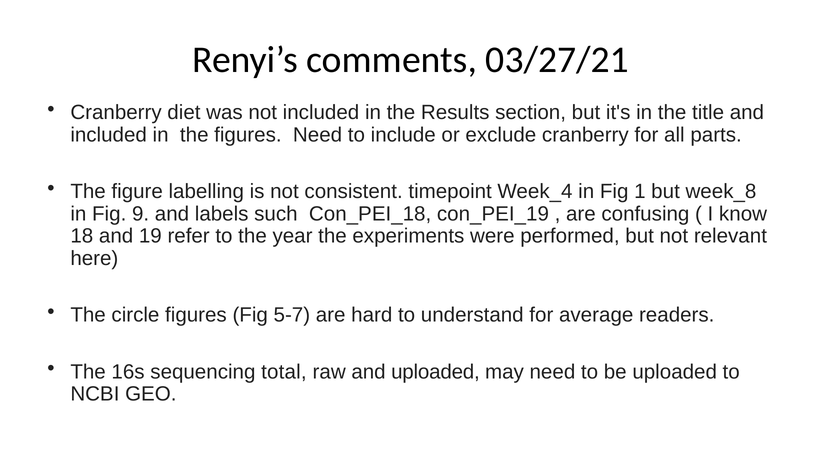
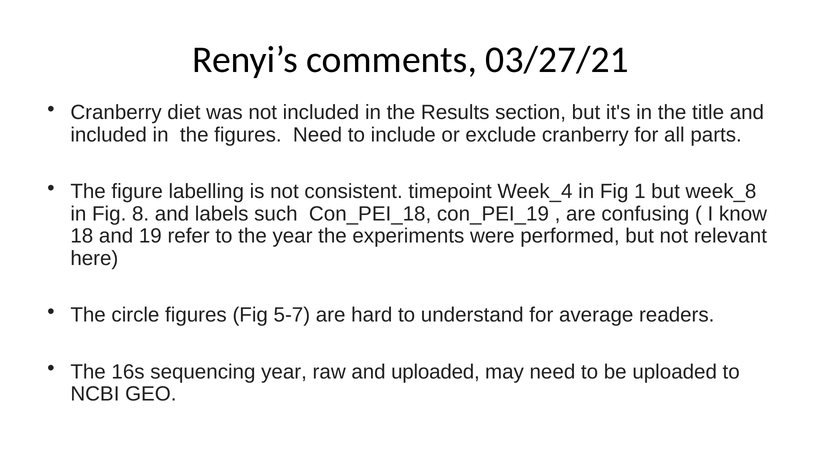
9: 9 -> 8 (141, 214)
sequencing total: total -> year (284, 371)
